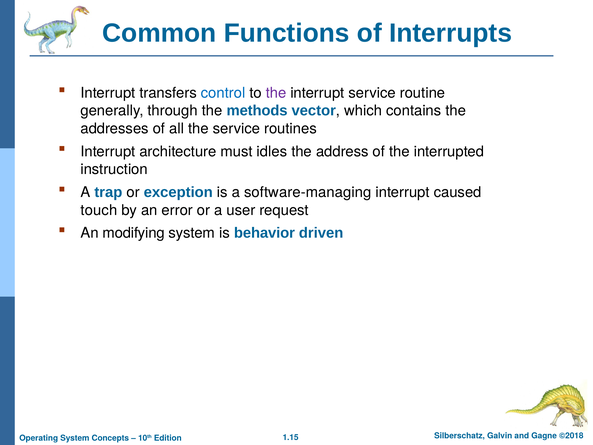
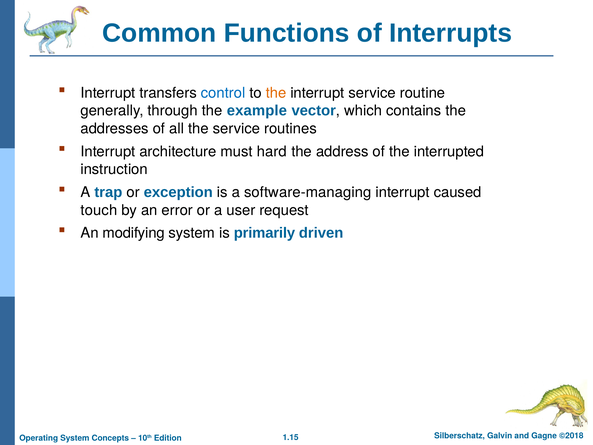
the colour: purple -> orange (276, 93)
methods: methods -> example (257, 111)
idles: idles -> hard (272, 151)
behavior: behavior -> primarily (264, 233)
